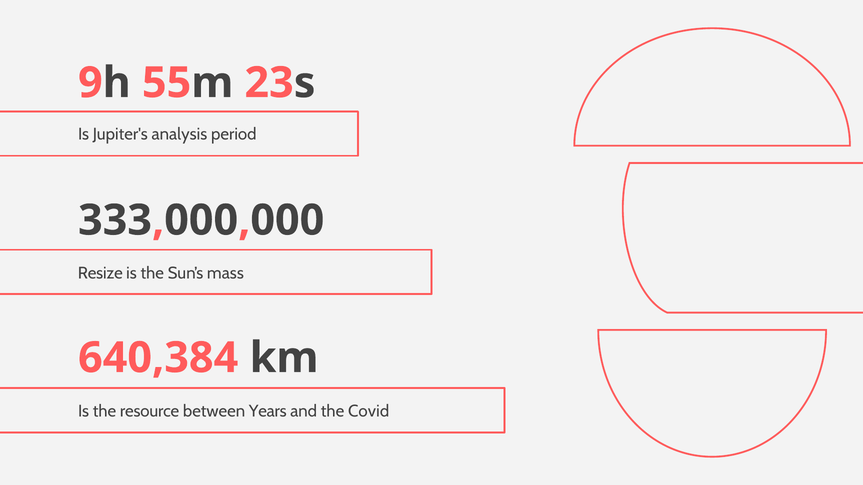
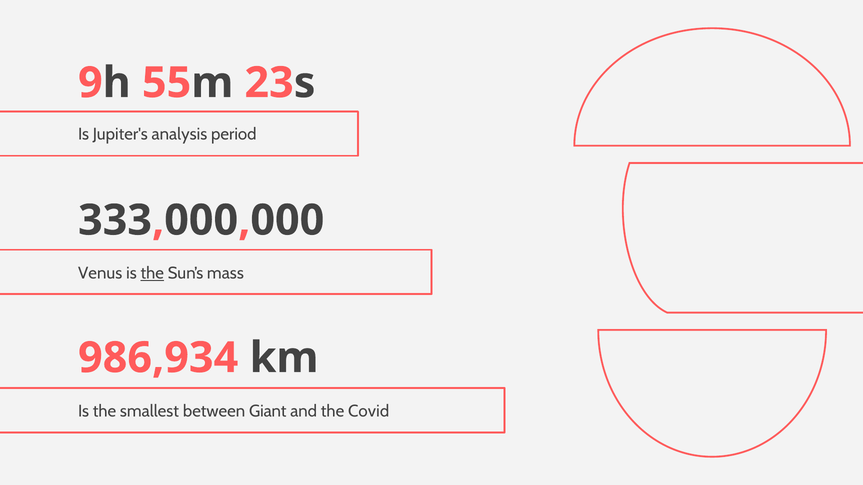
Resize: Resize -> Venus (100, 273)
the underline: none -> present (152, 273)
640,384: 640,384 -> 986,934 (158, 358)
resource: resource -> smallest (149, 412)
Years: Years -> Giant (268, 412)
